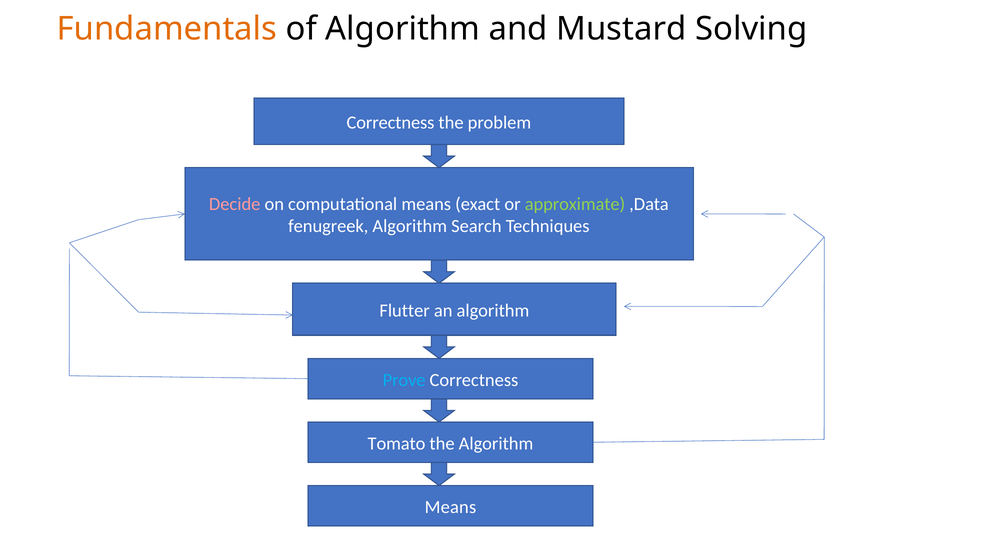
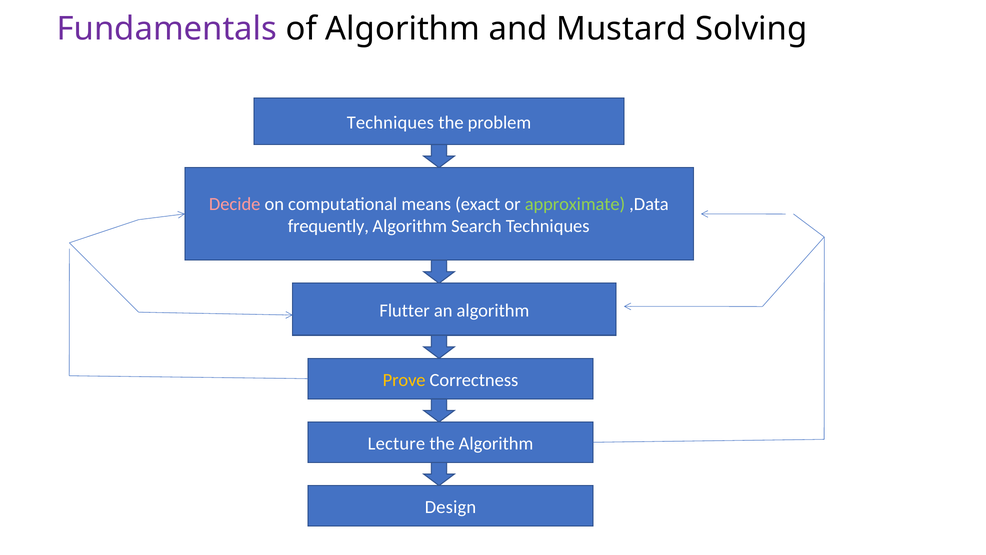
Fundamentals colour: orange -> purple (167, 29)
Correctness: Correctness -> Techniques (390, 123)
fenugreek: fenugreek -> frequently (328, 226)
Prove colour: light blue -> yellow (404, 380)
Tomato: Tomato -> Lecture (396, 443)
Means: Means -> Design (450, 507)
